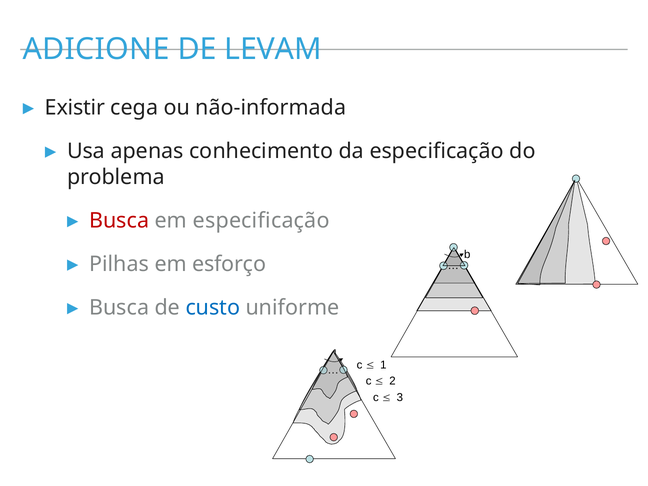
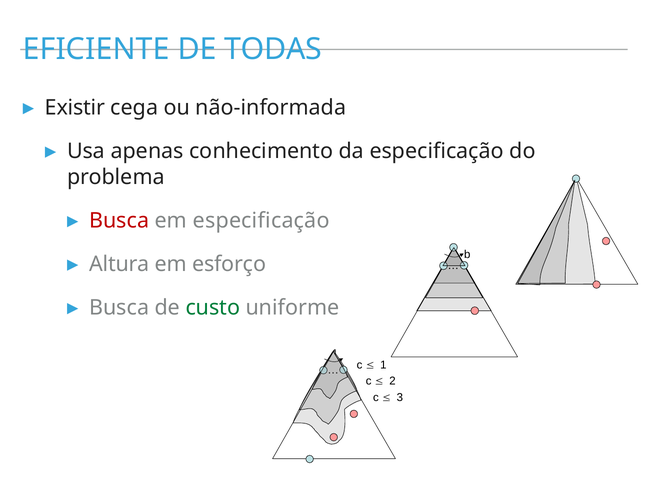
ADICIONE: ADICIONE -> EFICIENTE (96, 49)
LEVAM: LEVAM -> TODAS (273, 49)
Pilhas: Pilhas -> Altura (119, 264)
custo colour: blue -> green (213, 308)
